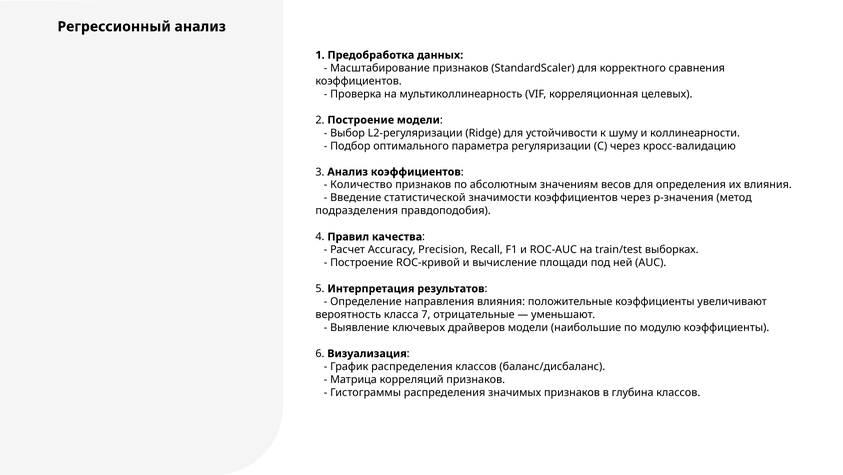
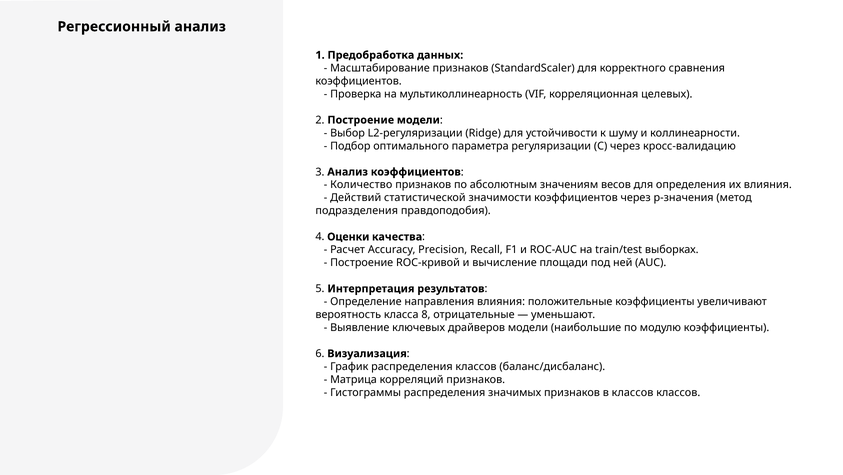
Введение: Введение -> Действий (356, 198)
Правил: Правил -> Оценки (348, 237)
7: 7 -> 8 (426, 315)
в глубина: глубина -> классов (633, 393)
